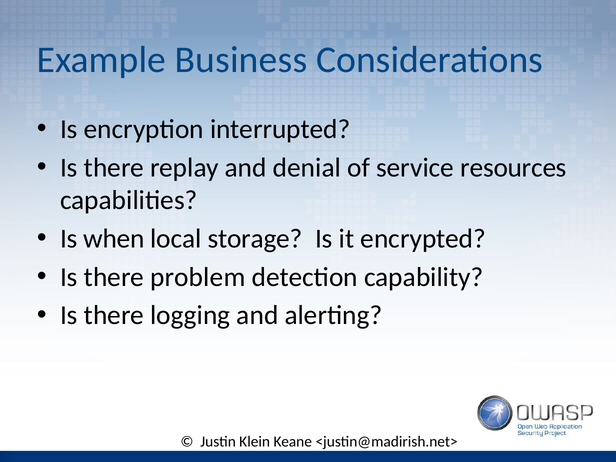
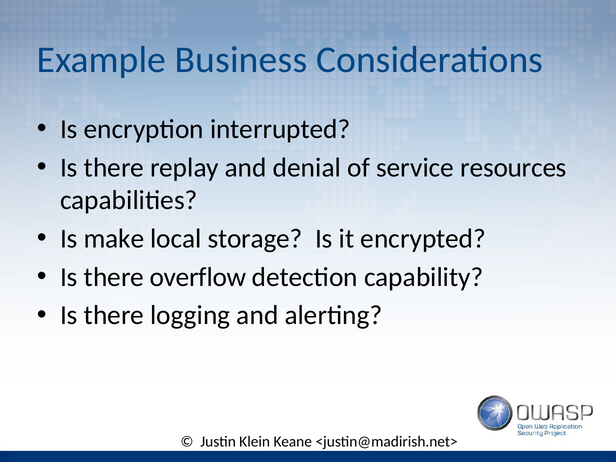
when: when -> make (114, 239)
problem: problem -> overflow (198, 277)
